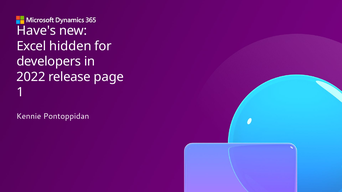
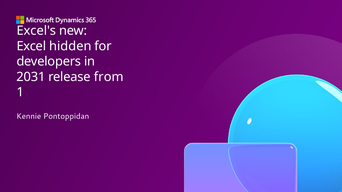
Have's: Have's -> Excel's (36, 31)
2022: 2022 -> 2031 (31, 77)
page: page -> from (109, 77)
